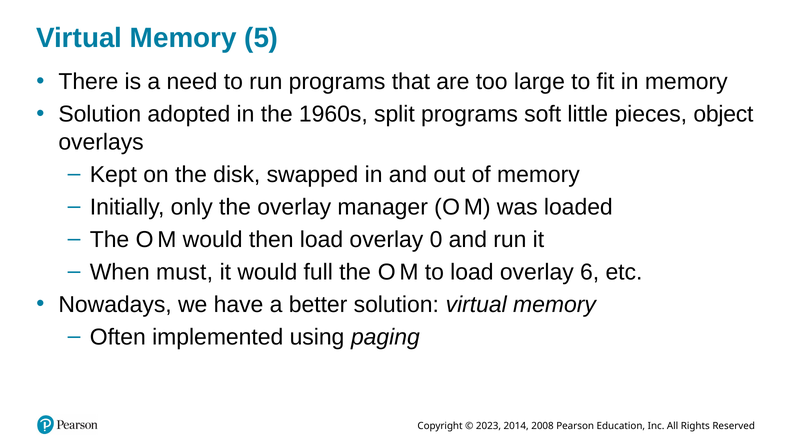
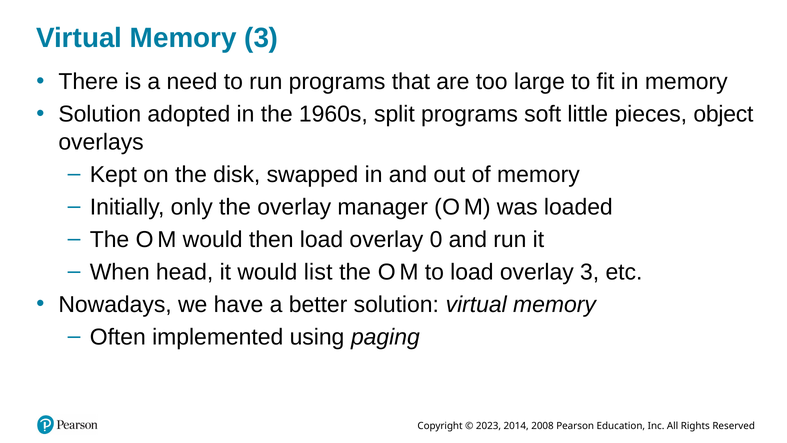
Memory 5: 5 -> 3 (261, 38)
must: must -> head (185, 272)
full: full -> list (318, 272)
overlay 6: 6 -> 3 (590, 272)
